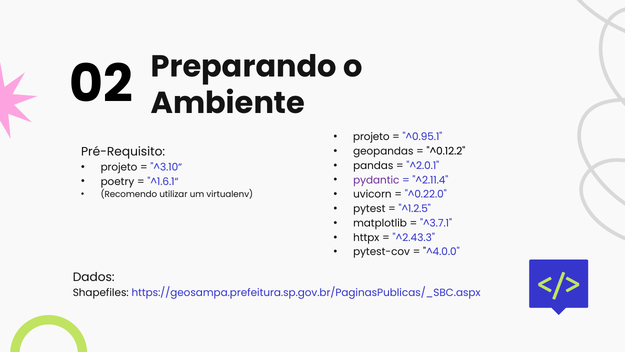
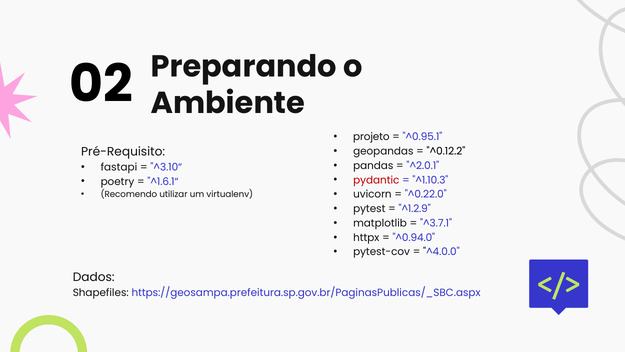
projeto: projeto -> fastapi (119, 167)
pydantic colour: purple -> red (376, 180)
^2.11.4: ^2.11.4 -> ^1.10.3 (430, 180)
^1.2.5: ^1.2.5 -> ^1.2.9 (415, 209)
^2.43.3: ^2.43.3 -> ^0.94.0 (414, 237)
